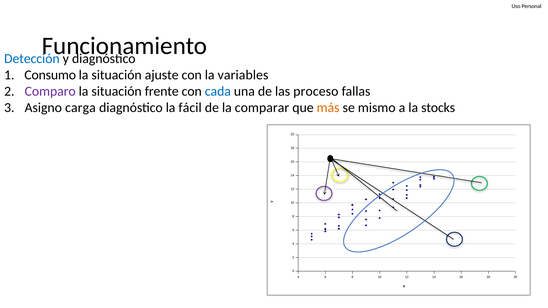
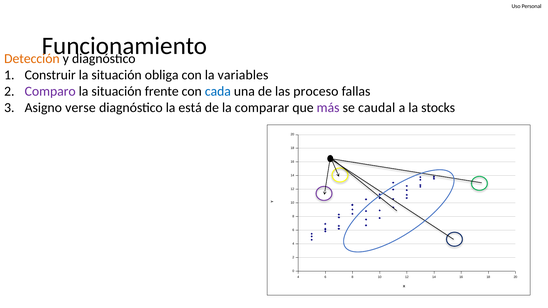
Detección colour: blue -> orange (32, 59)
Consumo: Consumo -> Construir (50, 75)
ajuste: ajuste -> obliga (162, 75)
carga: carga -> verse (80, 108)
fácil: fácil -> está (190, 108)
más colour: orange -> purple (328, 108)
mismo: mismo -> caudal (377, 108)
